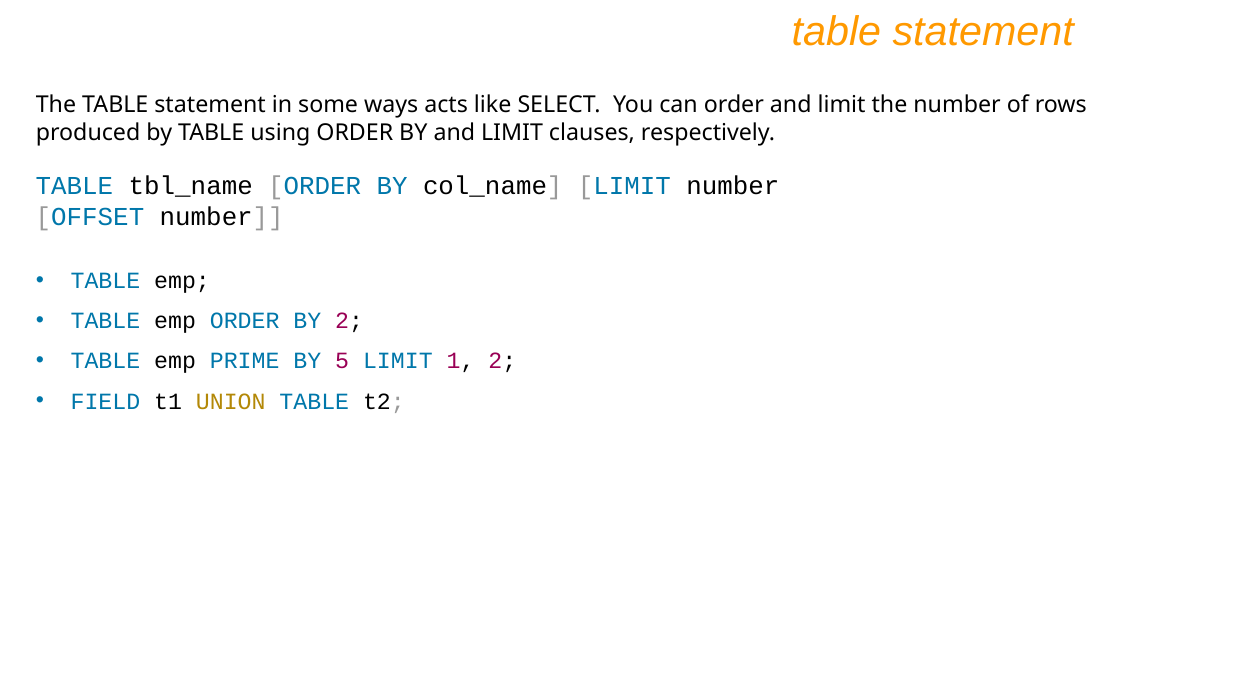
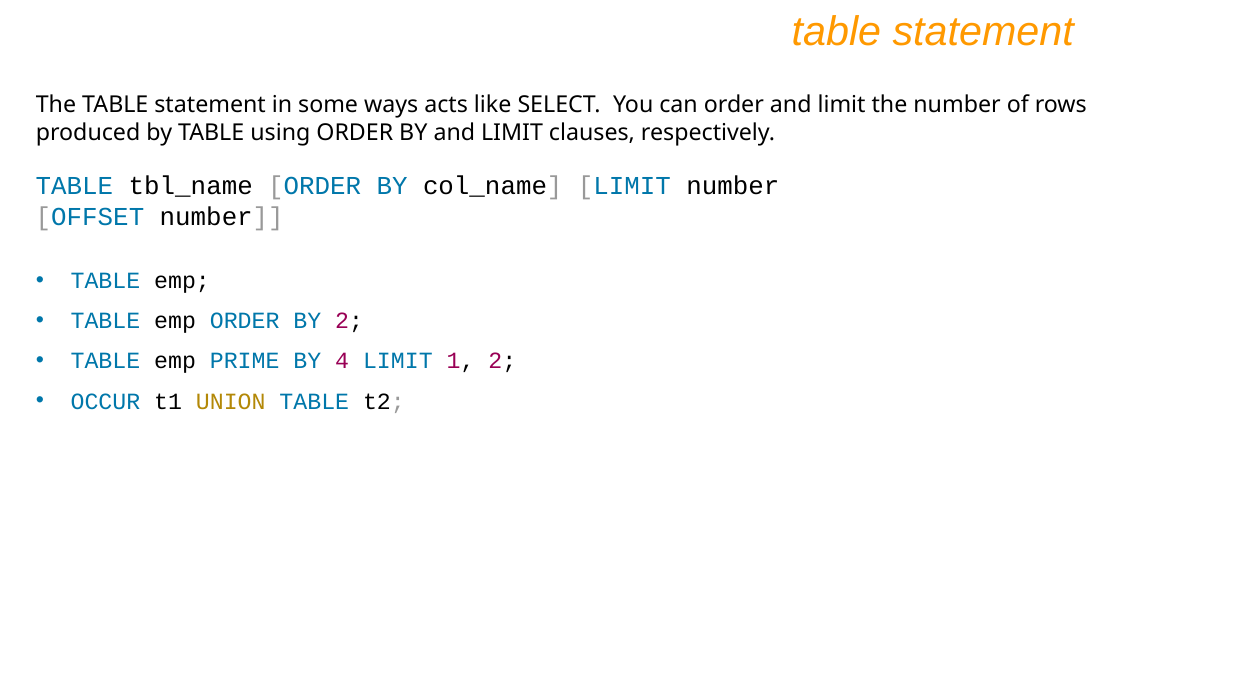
5: 5 -> 4 (342, 361)
FIELD: FIELD -> OCCUR (105, 401)
